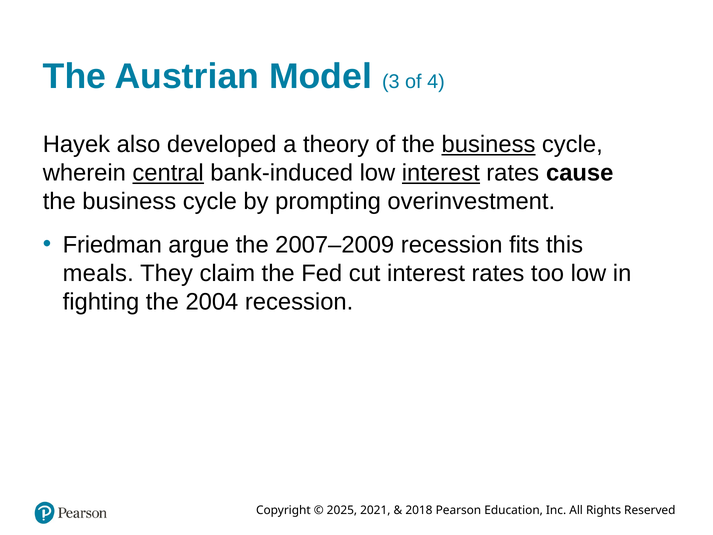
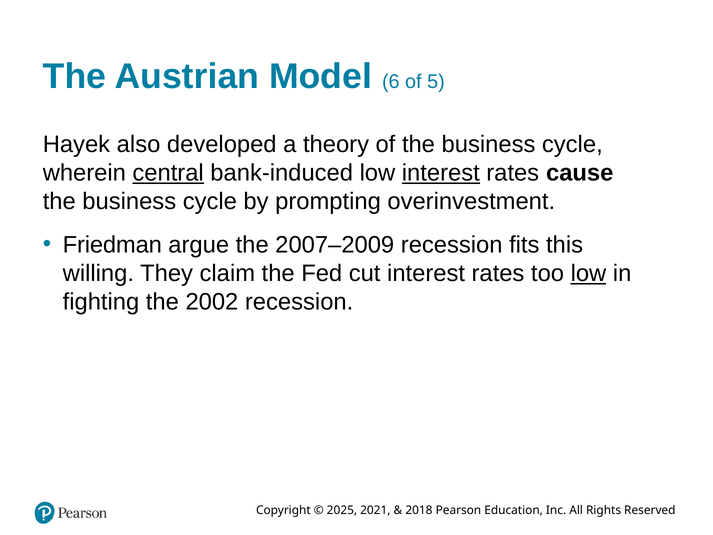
3: 3 -> 6 (391, 82)
4: 4 -> 5 (436, 82)
business underline: present -> none (489, 144)
meals: meals -> willing (98, 273)
low underline: none -> present (588, 273)
2004: 2004 -> 2002 (212, 302)
